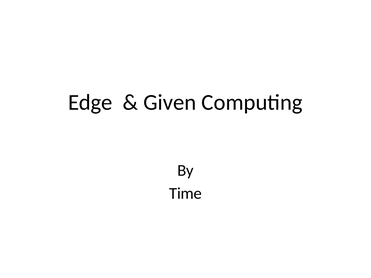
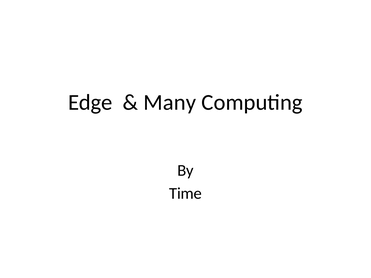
Given: Given -> Many (170, 102)
